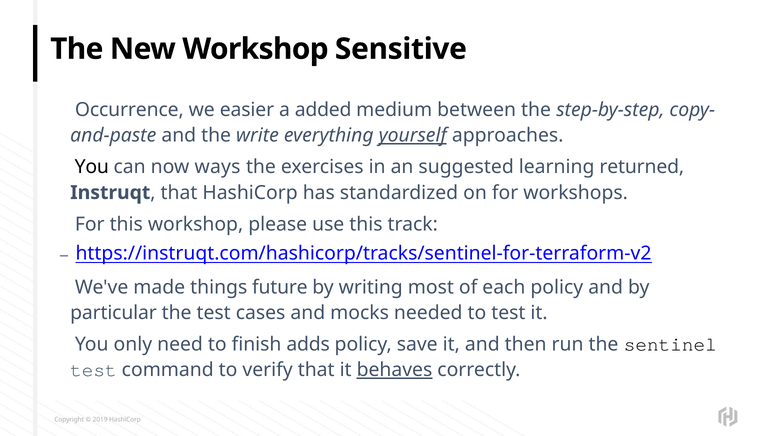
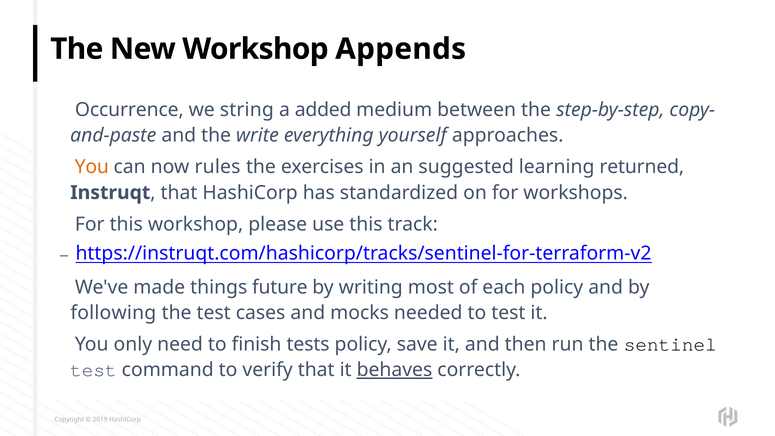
Sensitive: Sensitive -> Appends (401, 49)
easier: easier -> string (247, 110)
yourself underline: present -> none (413, 135)
You colour: black -> orange (92, 167)
ways: ways -> rules (218, 167)
particular: particular -> following (113, 313)
adds: adds -> tests (308, 344)
